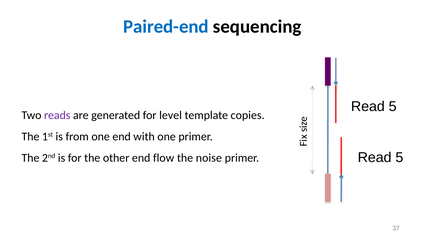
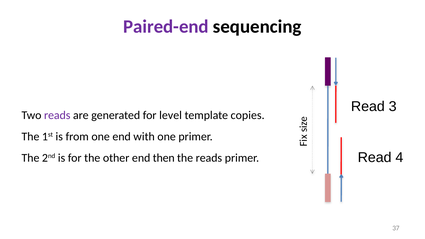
Paired-end colour: blue -> purple (166, 27)
5: 5 -> 3 (393, 106)
5: 5 -> 4 (399, 158)
flow: flow -> then (164, 158)
the noise: noise -> reads (209, 158)
